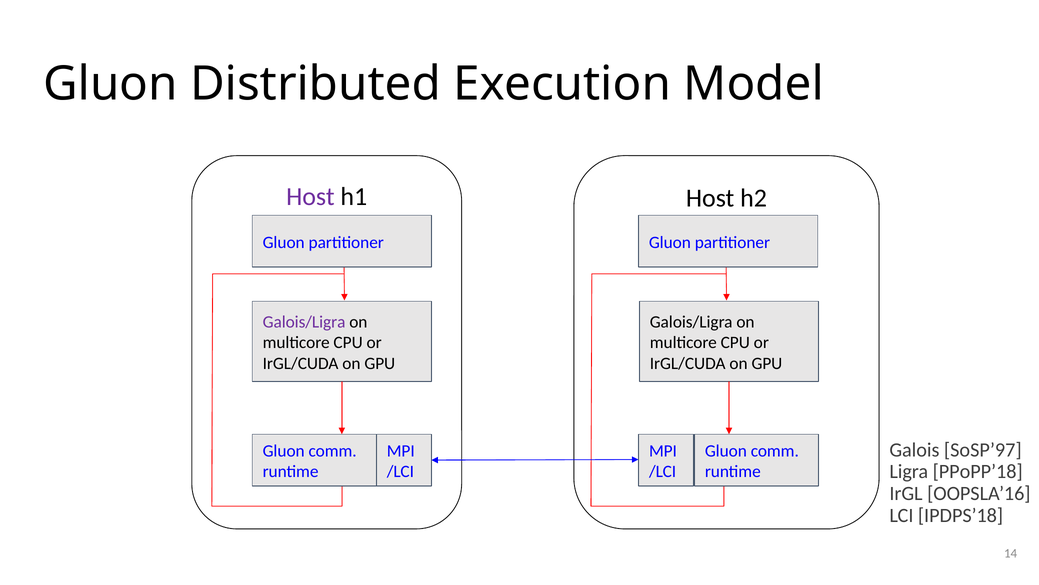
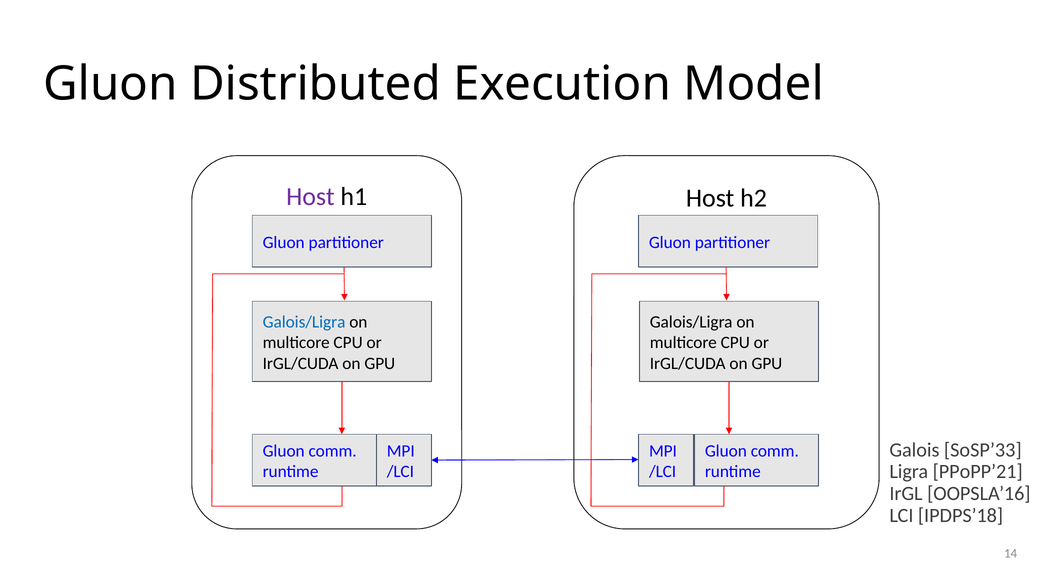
Galois/Ligra colour: purple -> blue (304, 322)
SoSP’97: SoSP’97 -> SoSP’33 (983, 449)
PPoPP’18: PPoPP’18 -> PPoPP’21 (978, 471)
